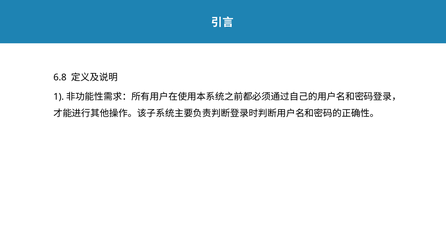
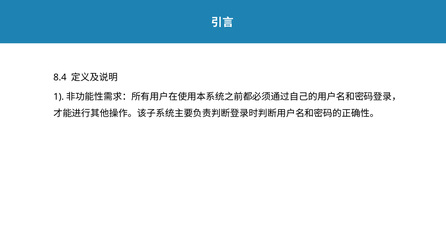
6.8: 6.8 -> 8.4 (60, 77)
